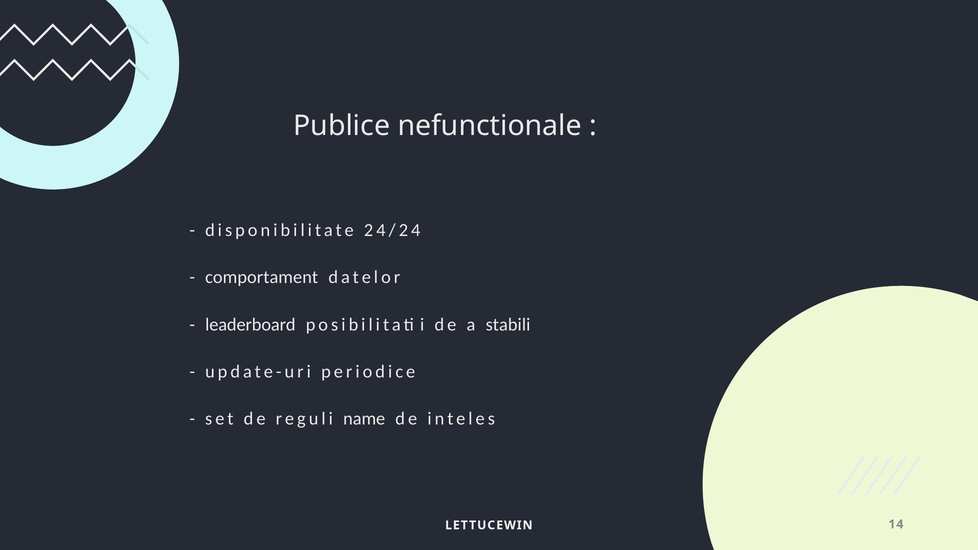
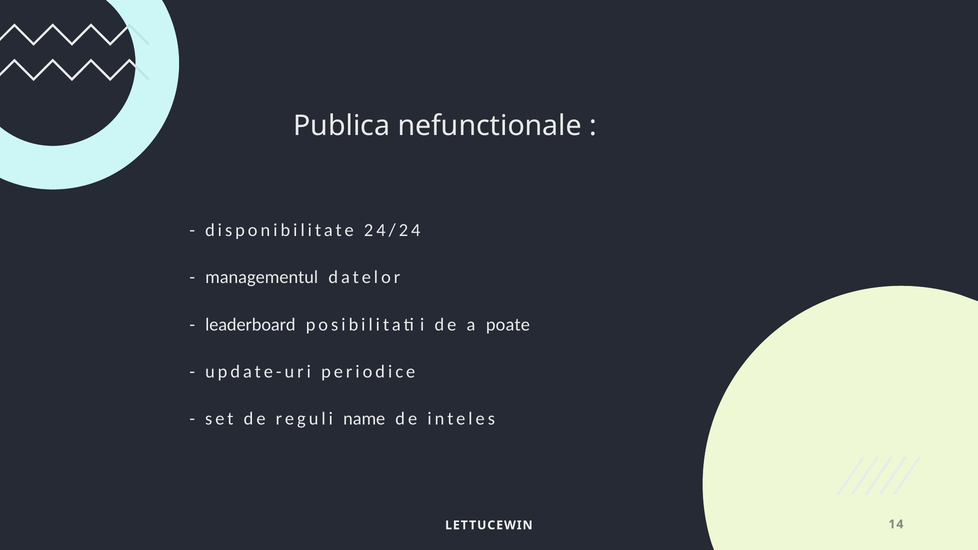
Publice: Publice -> Publica (342, 126)
comportament: comportament -> managementul (262, 277)
stabili: stabili -> poate (508, 325)
